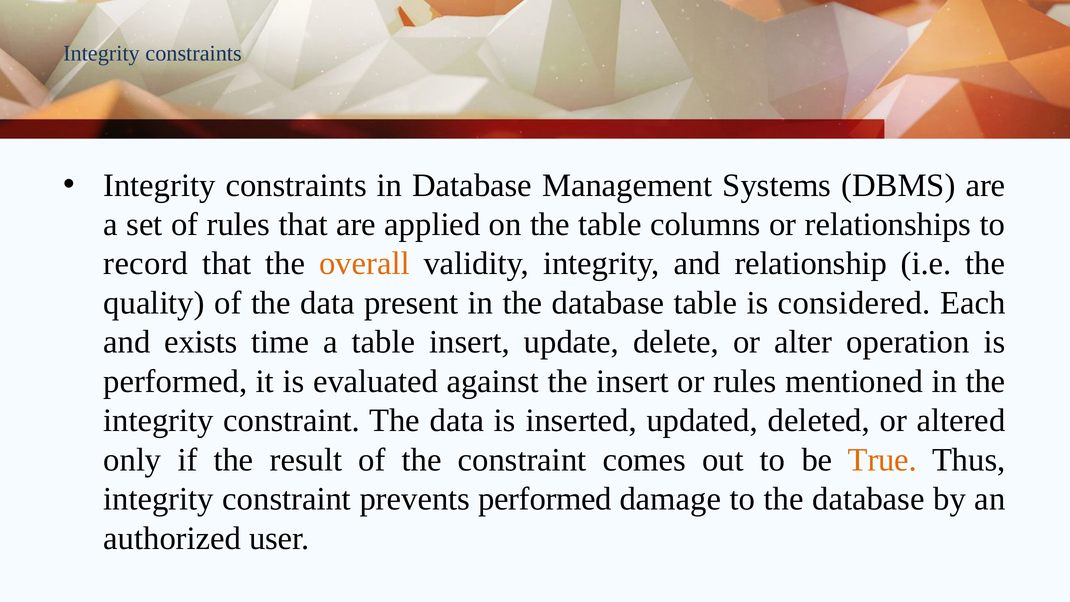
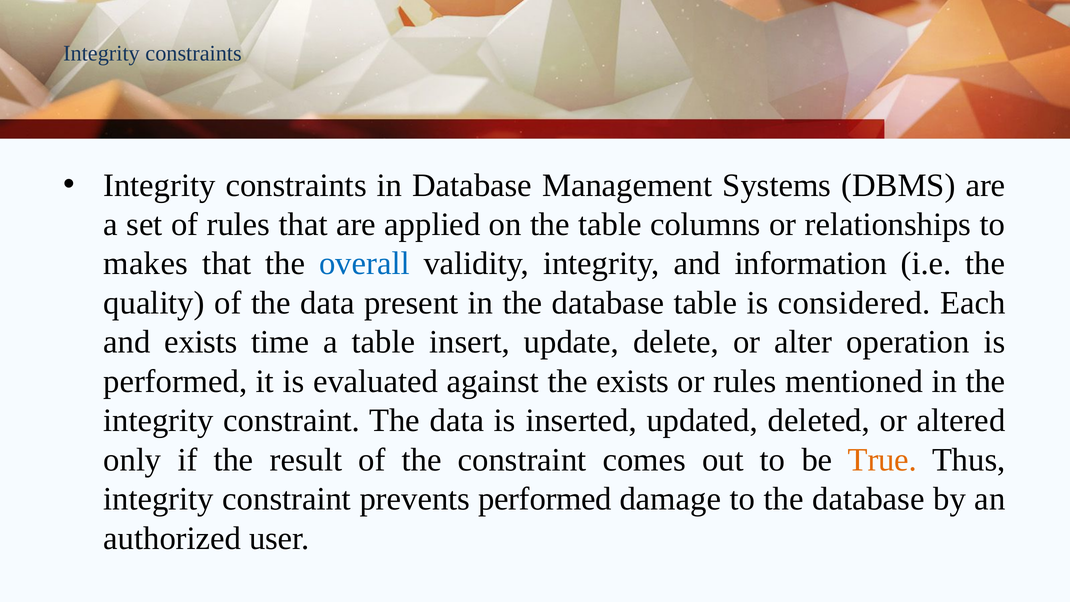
record: record -> makes (146, 264)
overall colour: orange -> blue (364, 264)
relationship: relationship -> information (811, 264)
the insert: insert -> exists (633, 381)
